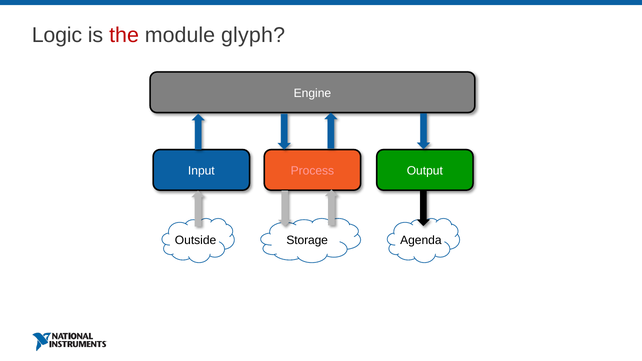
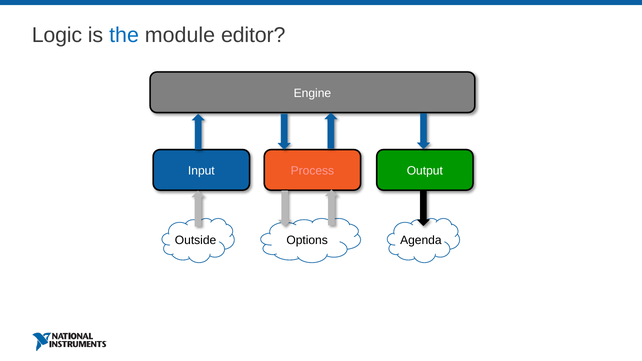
the colour: red -> blue (124, 35)
glyph: glyph -> editor (253, 35)
Storage: Storage -> Options (307, 240)
